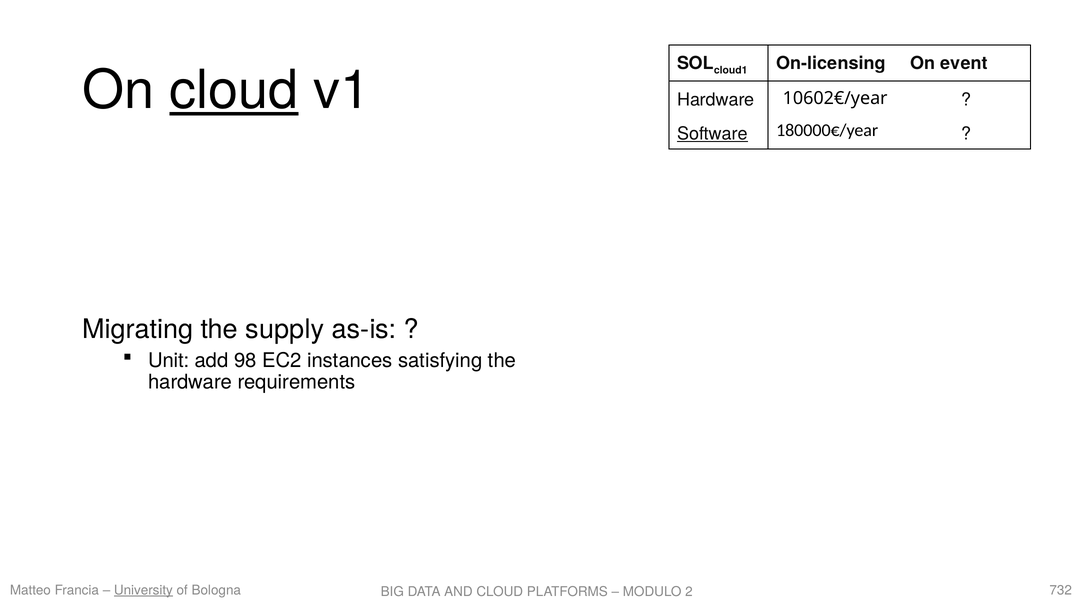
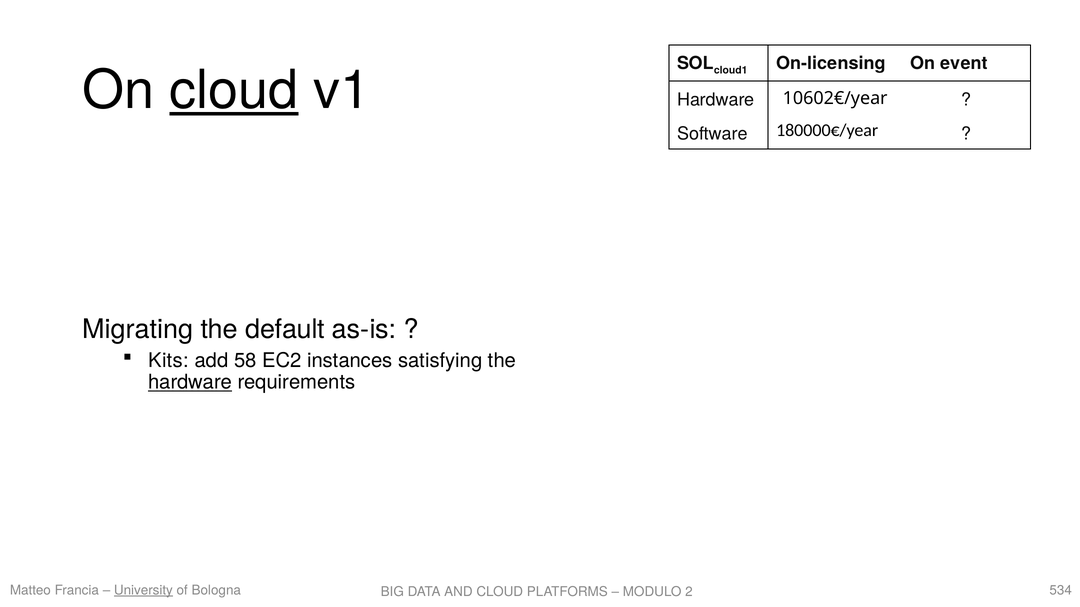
Software underline: present -> none (712, 134)
supply: supply -> default (285, 330)
Unit: Unit -> Kits (169, 361)
98: 98 -> 58 (245, 361)
hardware underline: none -> present (190, 383)
732: 732 -> 534 (1061, 591)
